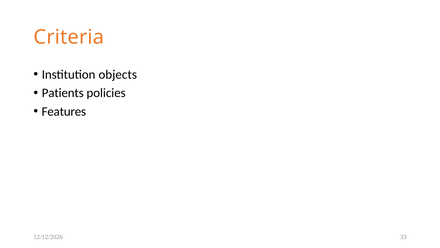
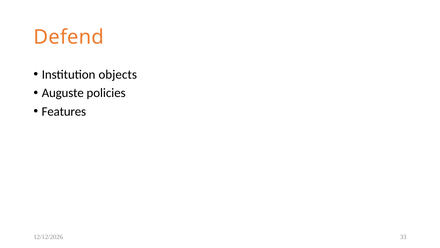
Criteria: Criteria -> Defend (69, 37)
Patients: Patients -> Auguste (63, 93)
